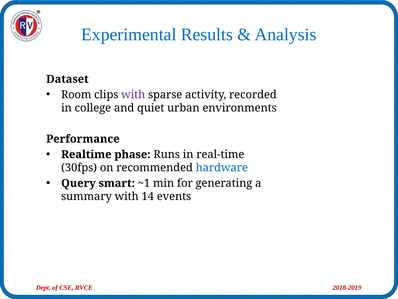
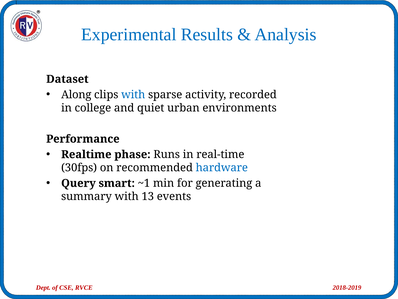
Room: Room -> Along (76, 95)
with colour: purple -> blue (133, 95)
14: 14 -> 13 (148, 196)
